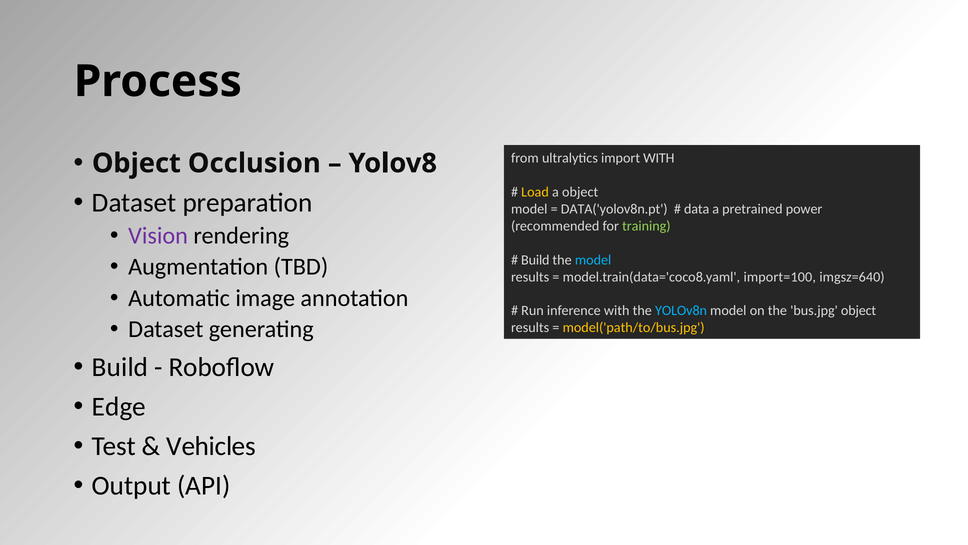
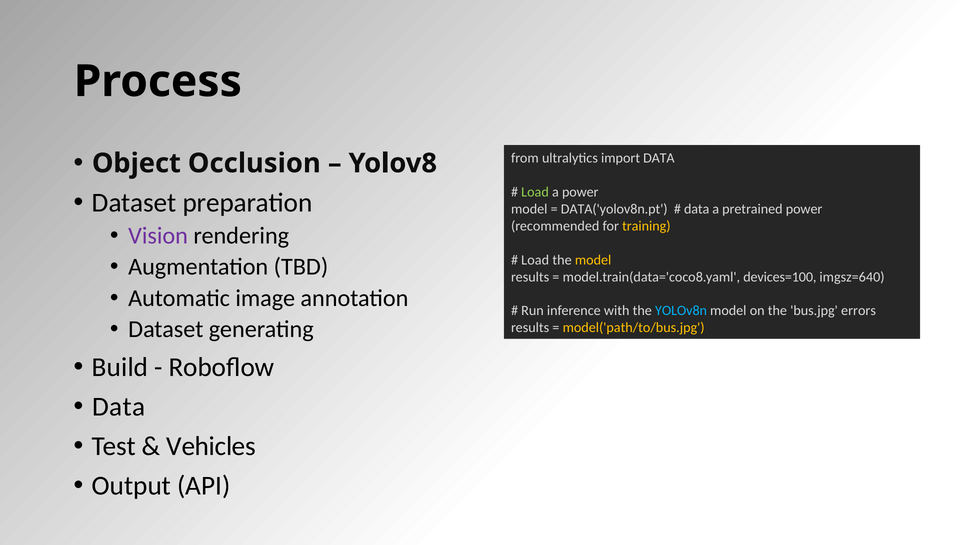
import WITH: WITH -> DATA (659, 158)
Load colour: yellow -> light green (535, 192)
a object: object -> power (580, 192)
training colour: light green -> yellow (646, 226)
Build: Build -> Load (535, 260)
model colour: light blue -> yellow (593, 260)
import=100: import=100 -> devices=100 (780, 277)
bus.jpg object: object -> errors (859, 311)
Edge: Edge -> Data (119, 406)
